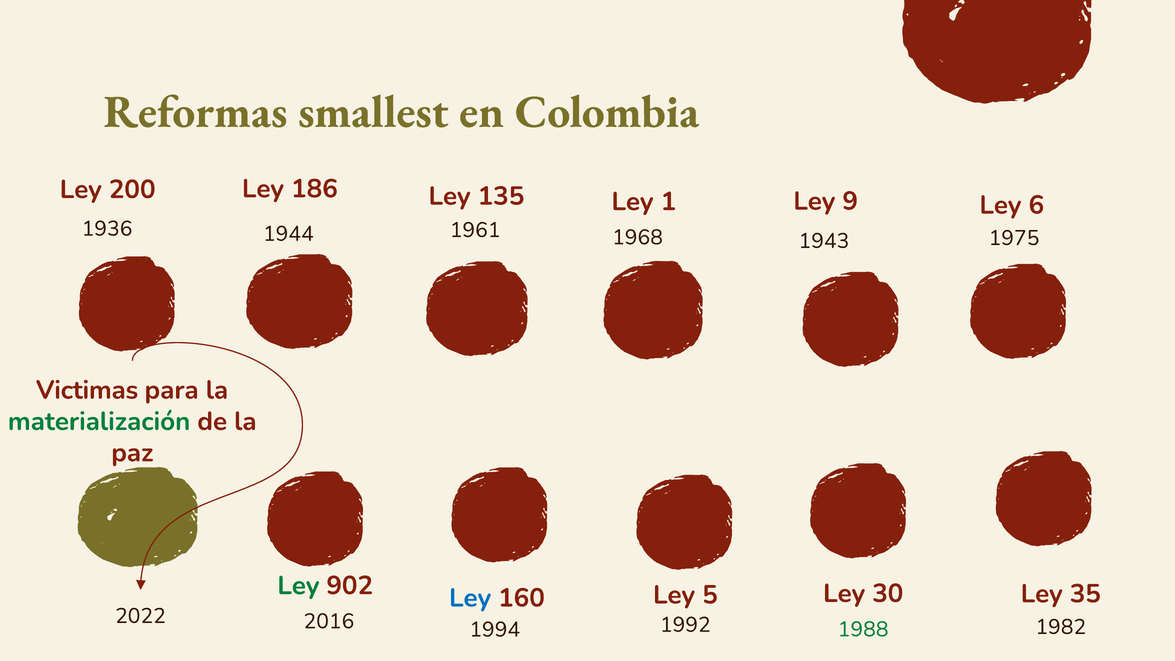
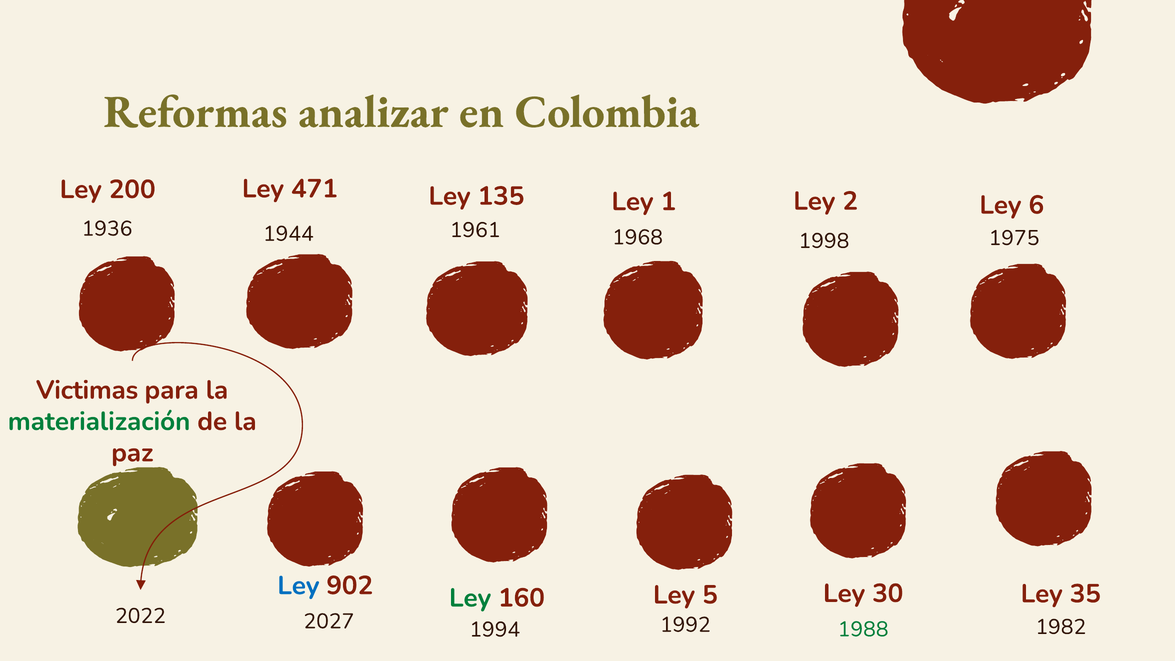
smallest: smallest -> analizar (373, 112)
186: 186 -> 471 (314, 189)
9: 9 -> 2 (850, 201)
1943: 1943 -> 1998 (824, 241)
Ley colour: green -> blue (298, 586)
Ley colour: blue -> green (470, 598)
2016: 2016 -> 2027 (329, 621)
